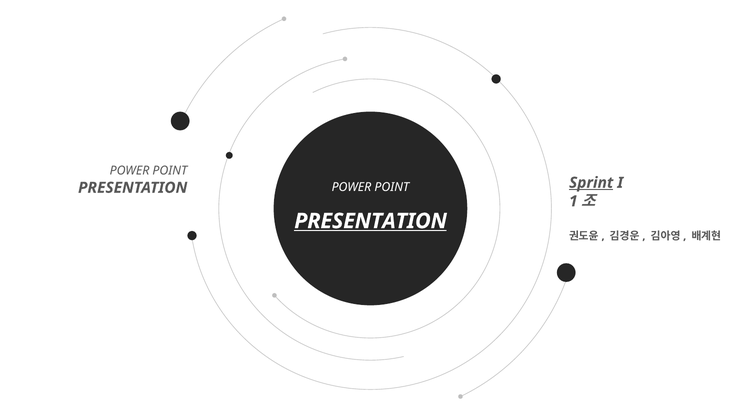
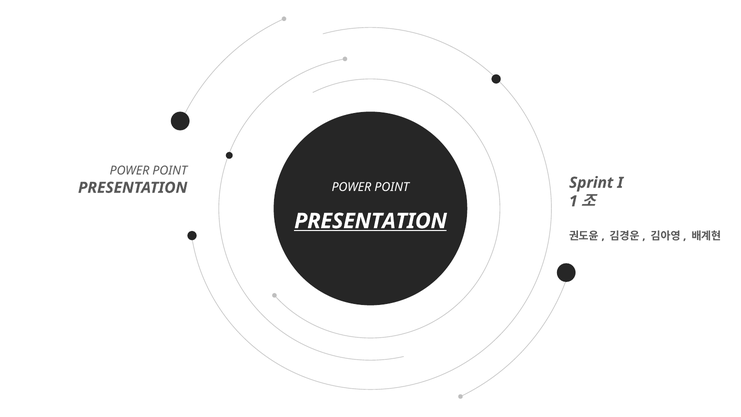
Sprint underline: present -> none (591, 183)
